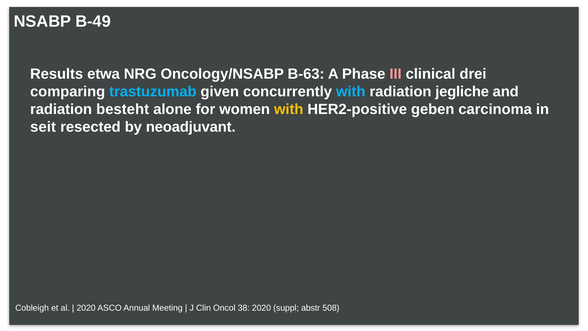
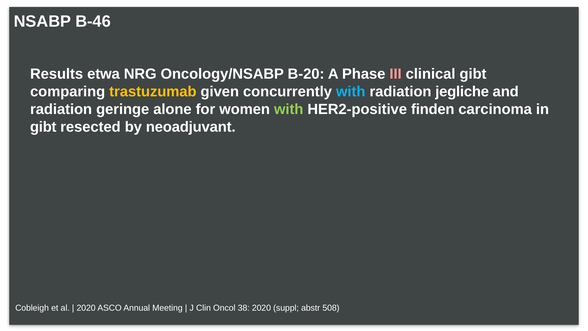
B-49: B-49 -> B-46 (93, 21)
B-63: B-63 -> B-20 (306, 74)
clinical drei: drei -> gibt (473, 74)
trastuzumab colour: light blue -> yellow (153, 92)
besteht: besteht -> geringe (123, 109)
with colour: yellow -> light green (289, 109)
geben: geben -> finden (433, 109)
seit: seit -> gibt (43, 127)
